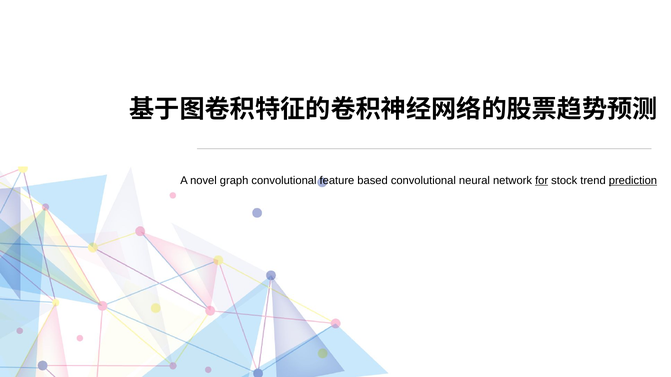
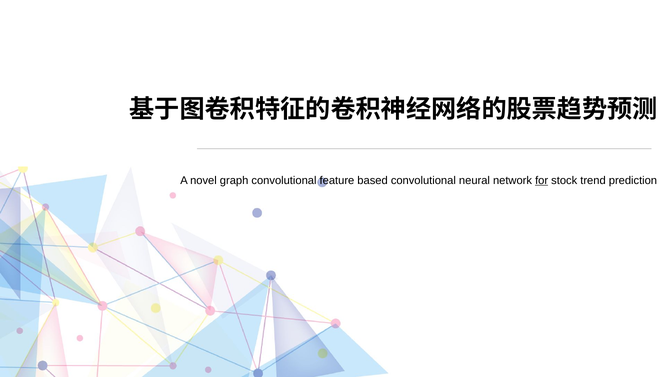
prediction underline: present -> none (633, 181)
